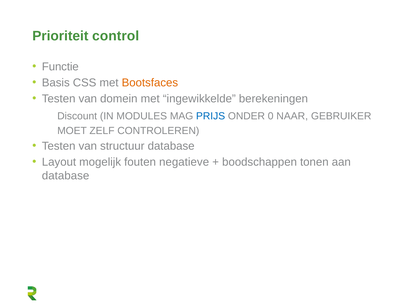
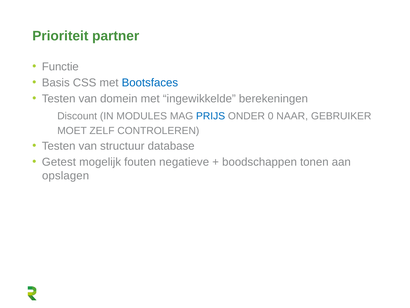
control: control -> partner (116, 36)
Bootsfaces colour: orange -> blue (150, 83)
Layout: Layout -> Getest (59, 162)
database: database -> opslagen (66, 176)
